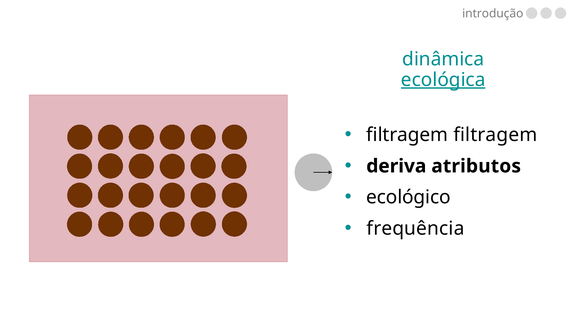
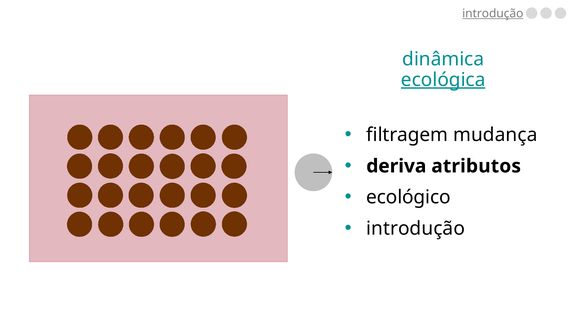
introdução underline: none -> present (493, 13)
filtragem filtragem: filtragem -> mudança (495, 135)
frequência: frequência -> introdução (416, 228)
